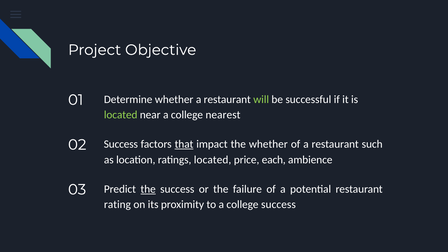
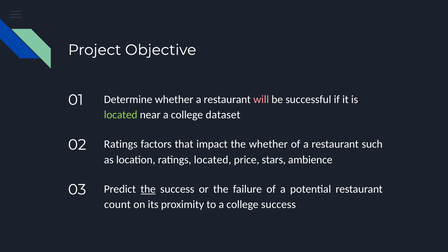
will colour: light green -> pink (261, 99)
nearest: nearest -> dataset (223, 115)
02 Success: Success -> Ratings (121, 144)
that underline: present -> none (184, 144)
each: each -> stars (274, 160)
rating: rating -> count (117, 205)
